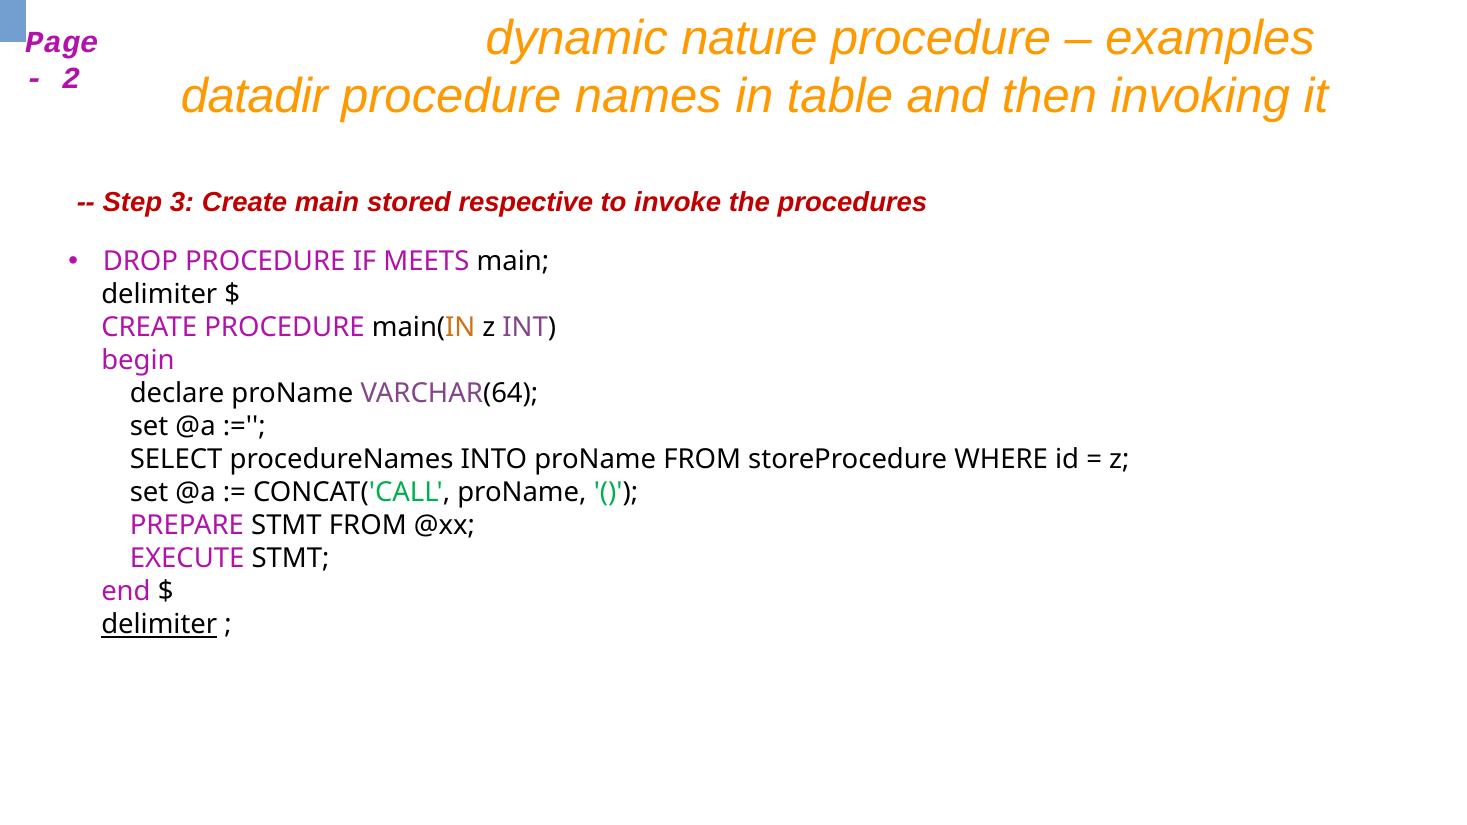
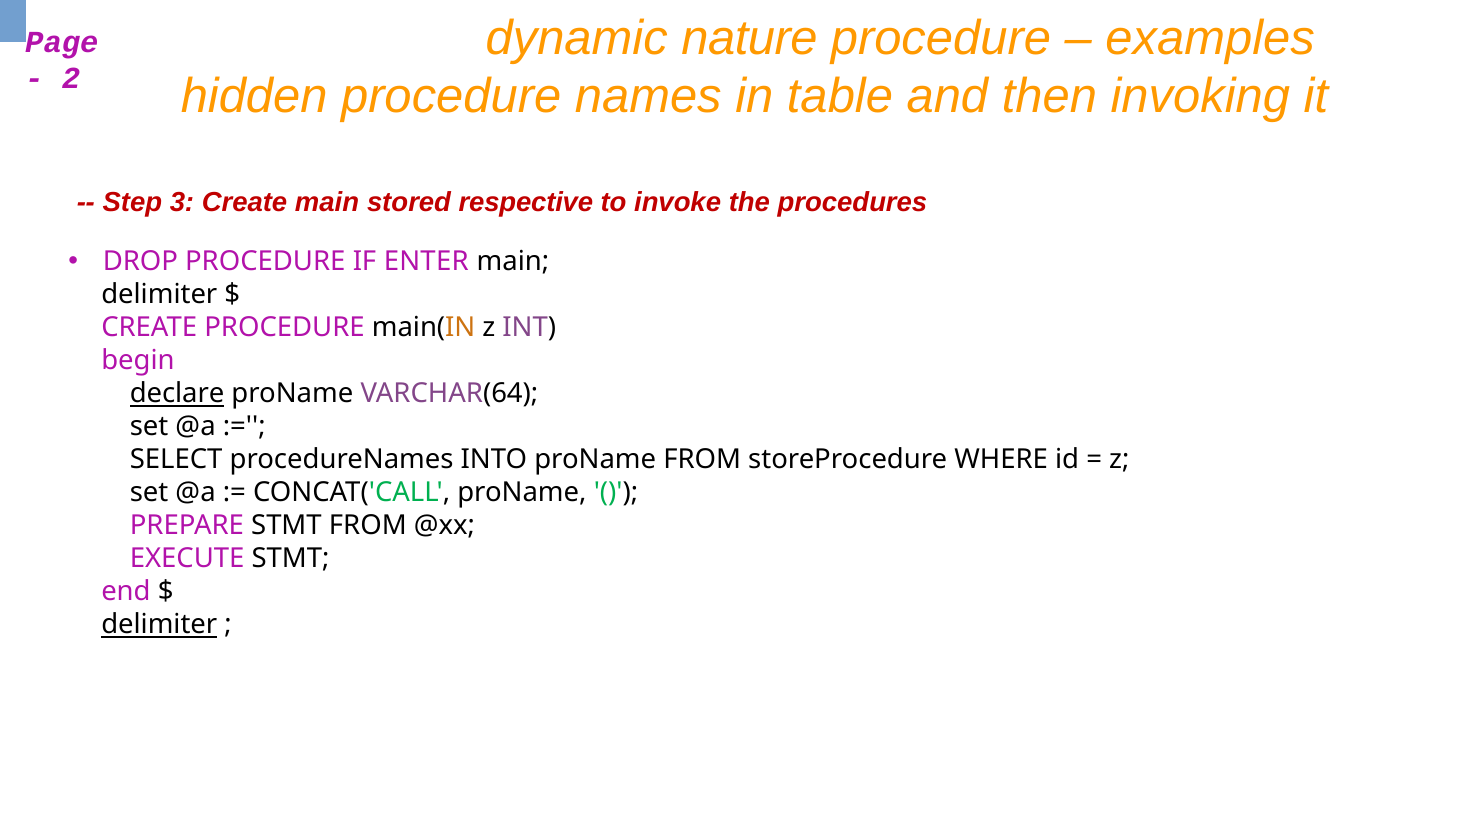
datadir: datadir -> hidden (254, 97)
MEETS: MEETS -> ENTER (426, 262)
declare underline: none -> present (177, 394)
